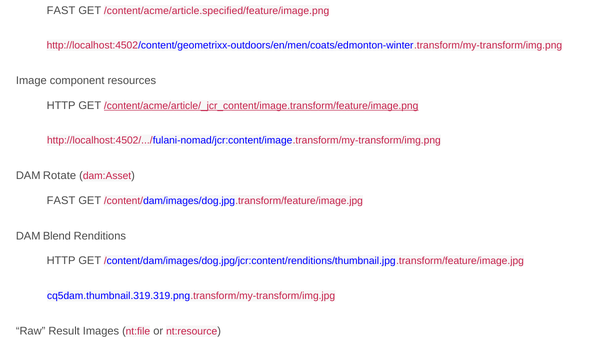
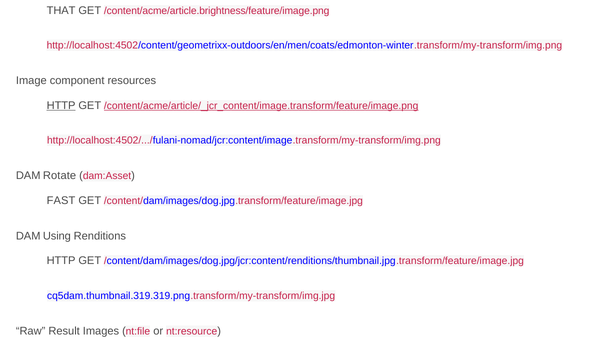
FAST: FAST -> THAT (61, 11)
/content/acme/article.specified/feature/image.png: /content/acme/article.specified/feature/image.png -> /content/acme/article.brightness/feature/image.png (217, 11)
HTTP underline: none -> present (61, 106)
DAM Blend: Blend -> Using (57, 236)
